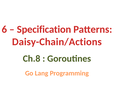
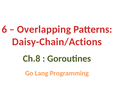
Specification: Specification -> Overlapping (44, 30)
